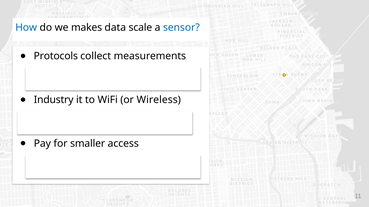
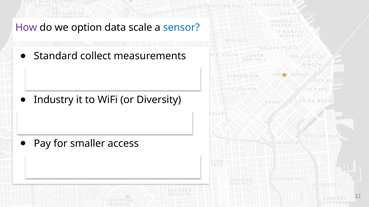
How colour: blue -> purple (26, 28)
makes: makes -> option (87, 28)
Protocols: Protocols -> Standard (56, 56)
Wireless: Wireless -> Diversity (159, 100)
